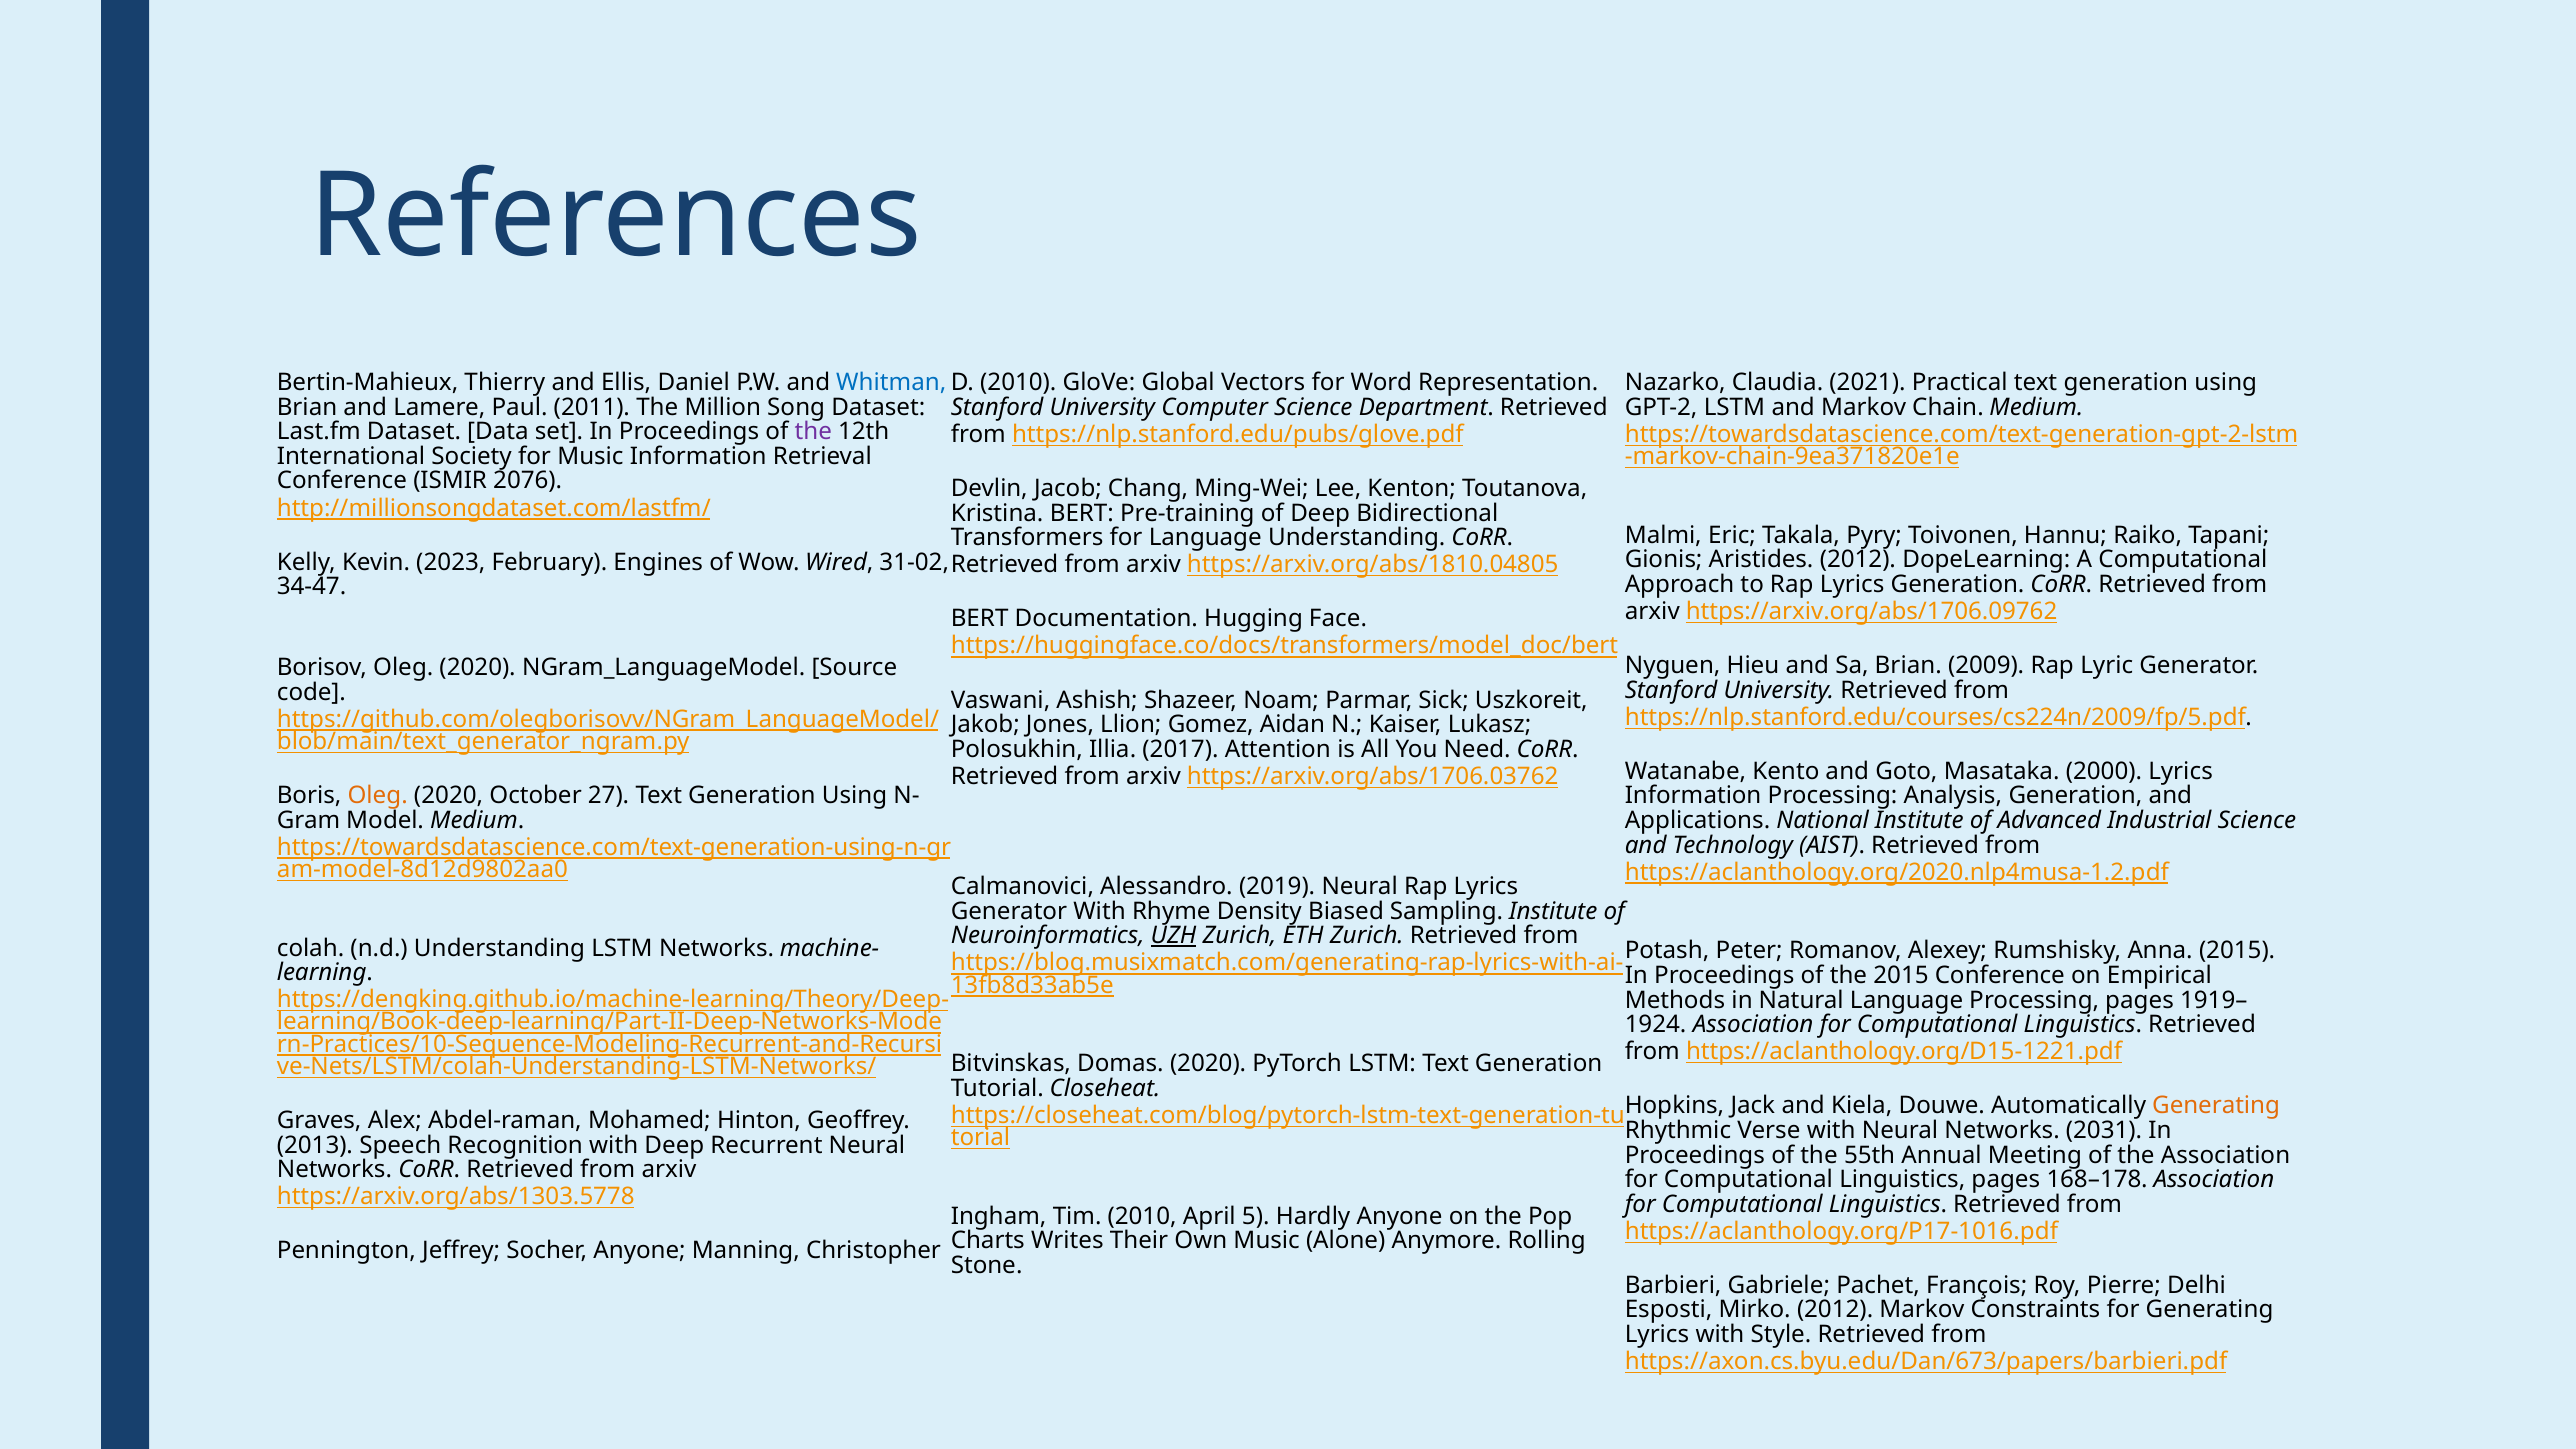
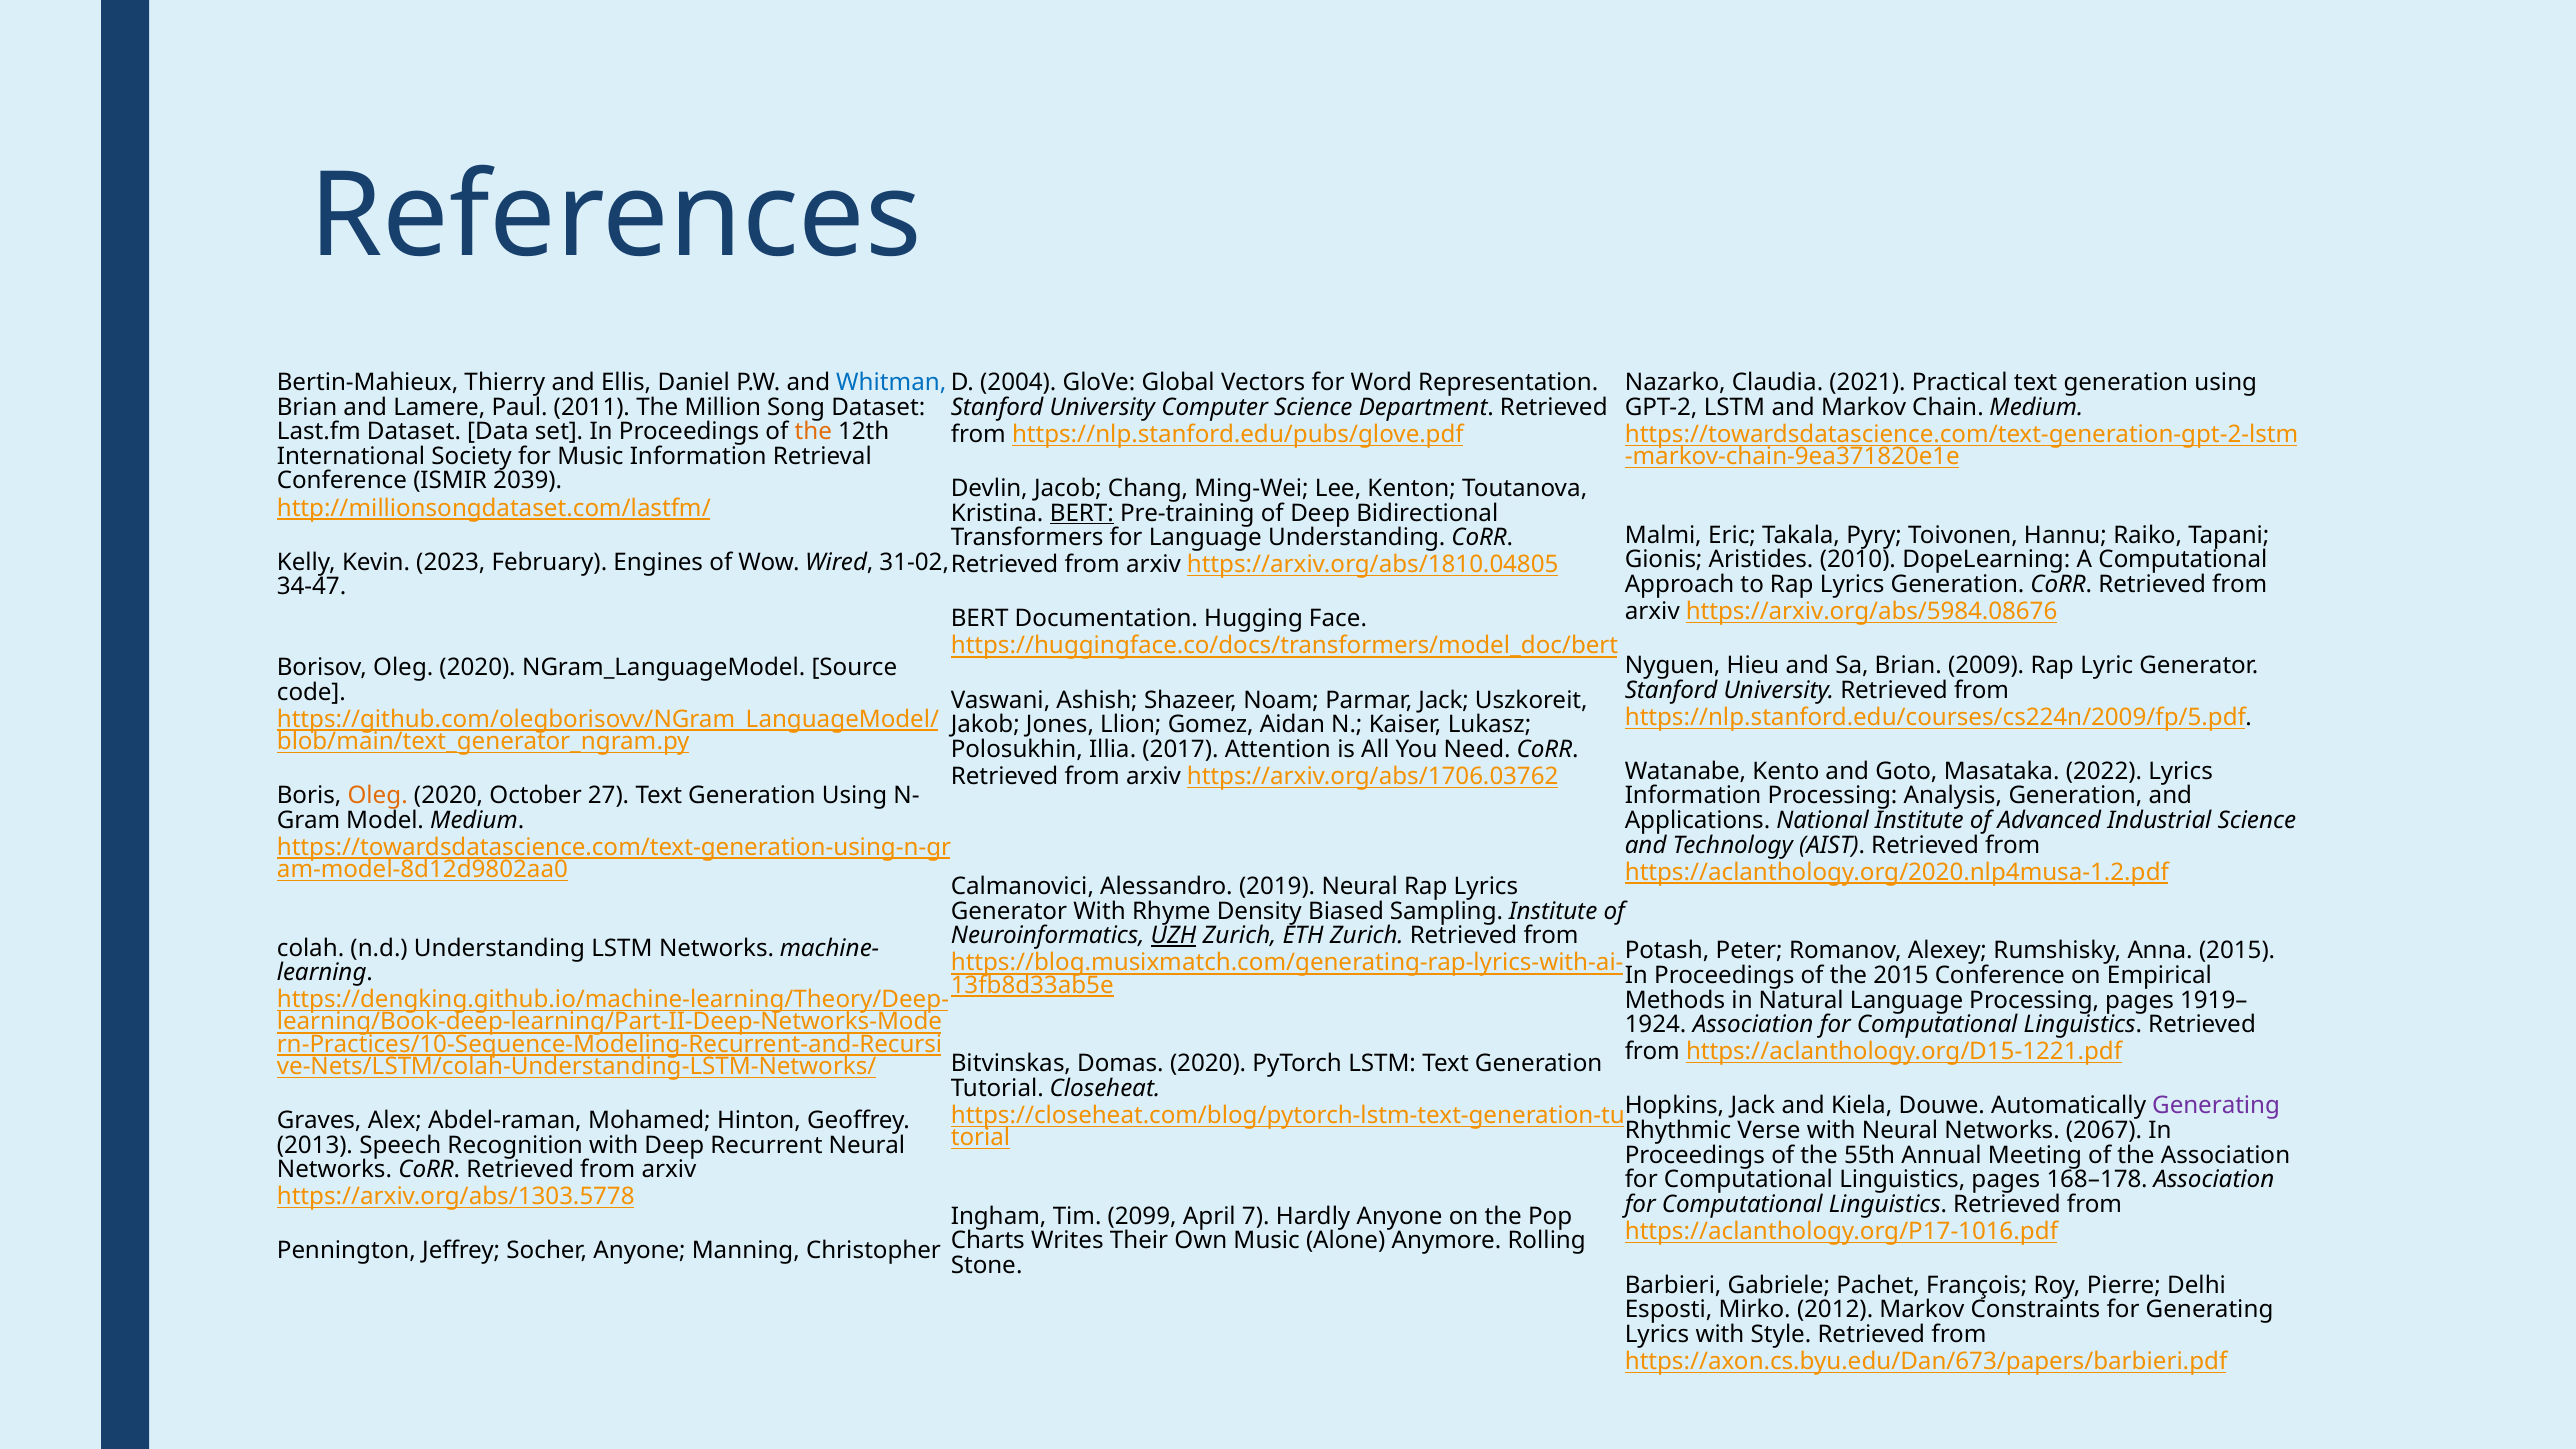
D 2010: 2010 -> 2004 (1018, 383)
the colour: purple -> orange (813, 432)
2076: 2076 -> 2039 (528, 481)
BERT underline: none -> present (1082, 513)
Aristides 2012: 2012 -> 2010 (1858, 560)
https://arxiv.org/abs/1706.09762: https://arxiv.org/abs/1706.09762 -> https://arxiv.org/abs/5984.08676 (1872, 611)
Parmar Sick: Sick -> Jack (1444, 700)
2000: 2000 -> 2022 (2104, 771)
Generating colour: orange -> purple (2216, 1106)
2031: 2031 -> 2067 (2104, 1130)
Tim 2010: 2010 -> 2099 (1142, 1216)
5: 5 -> 7 (1256, 1216)
